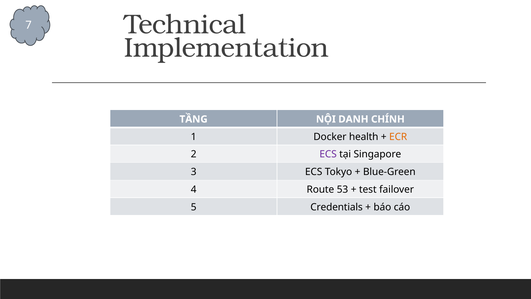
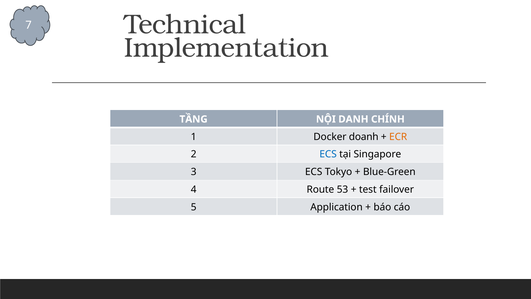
health: health -> doanh (364, 137)
ECS colour: purple -> blue (328, 154)
Credentials: Credentials -> Application (337, 207)
